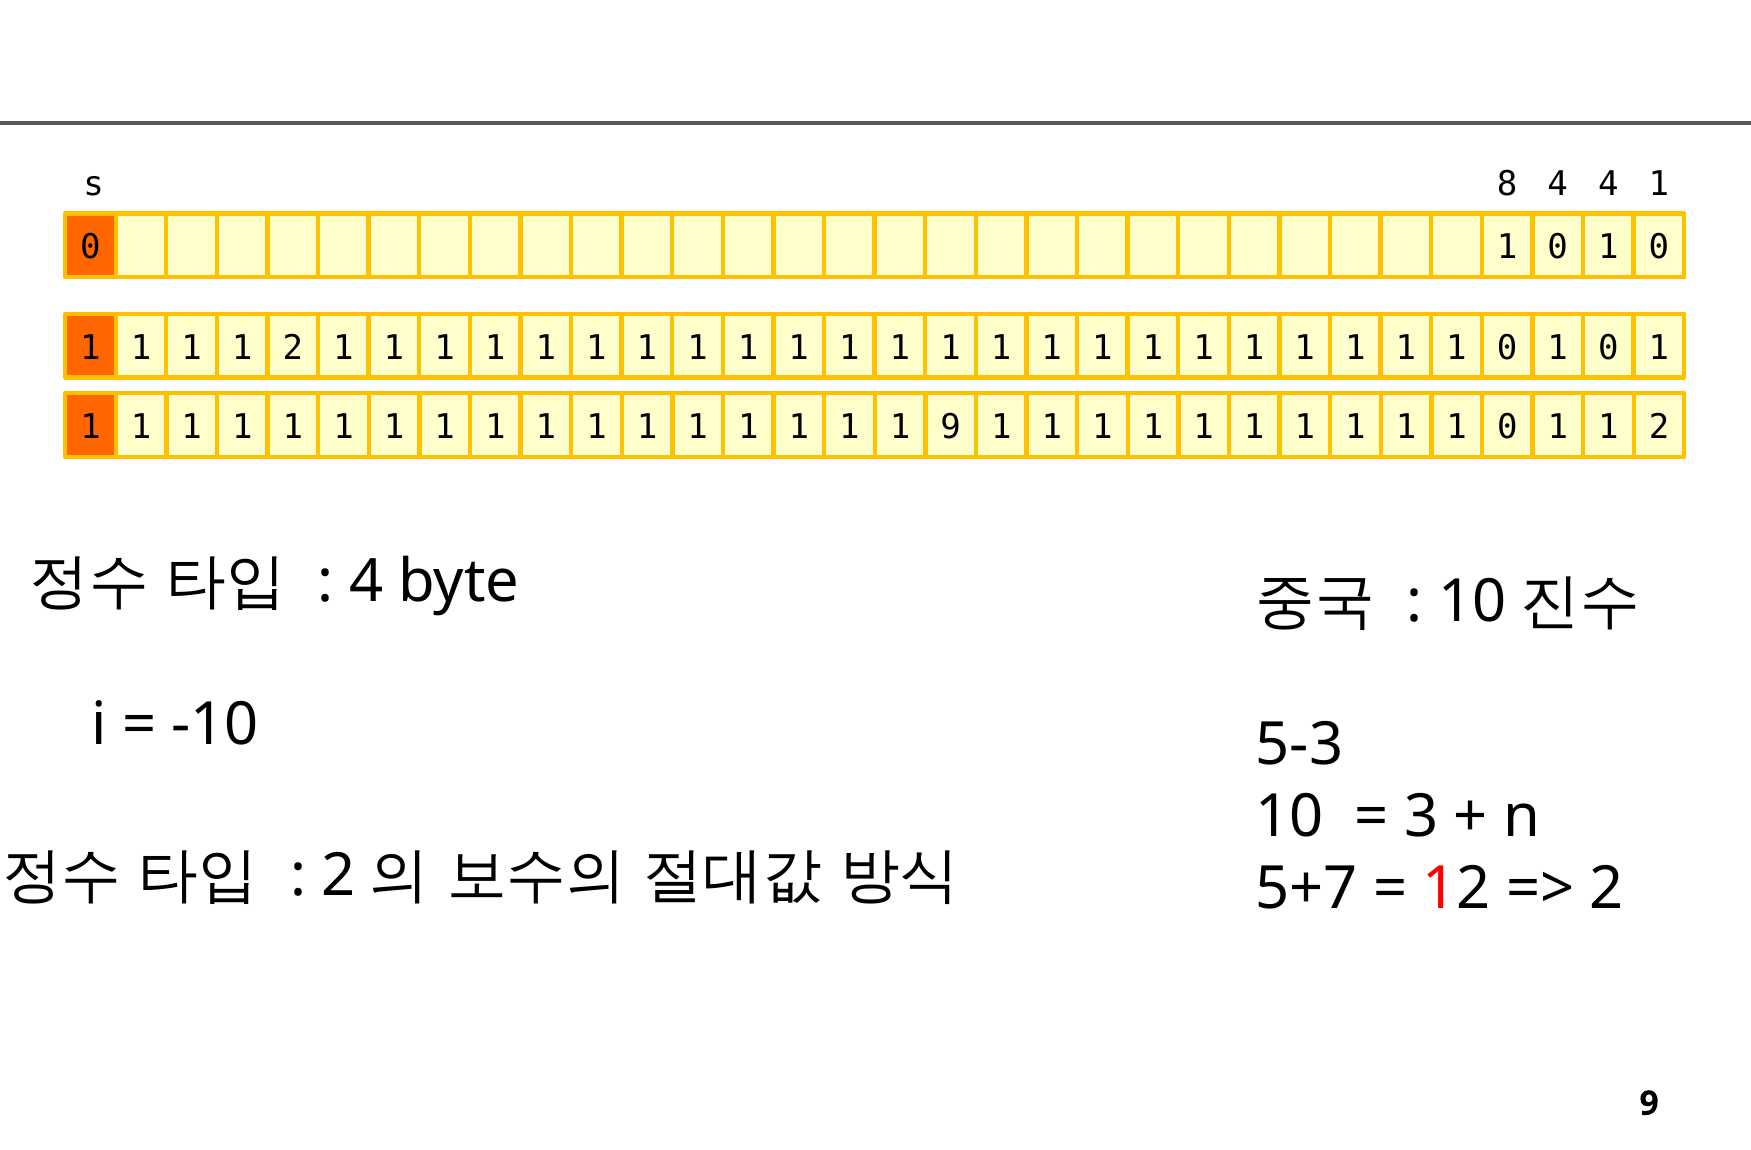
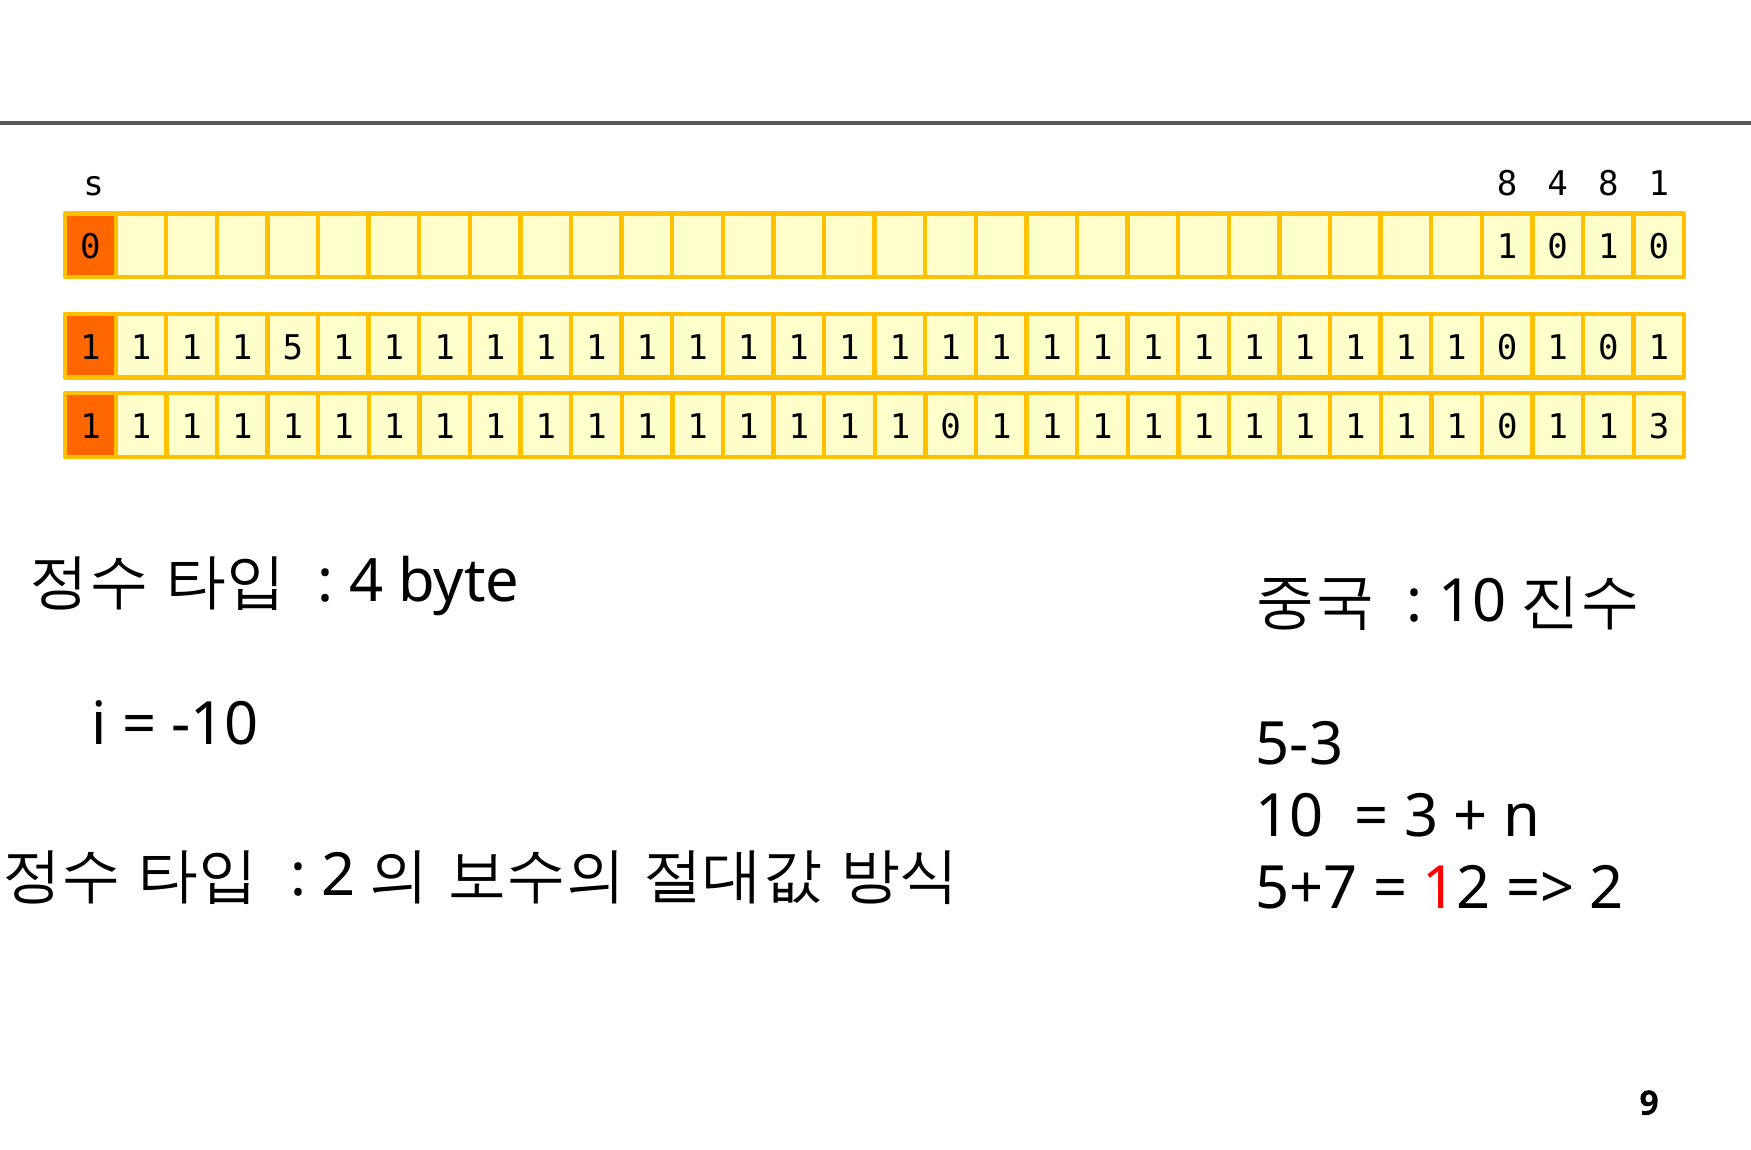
4 4: 4 -> 8 (1608, 184)
1 1 1 2: 2 -> 5 (293, 348)
9: 9 -> 0 (951, 427)
0 1 1 2: 2 -> 3 (1659, 427)
